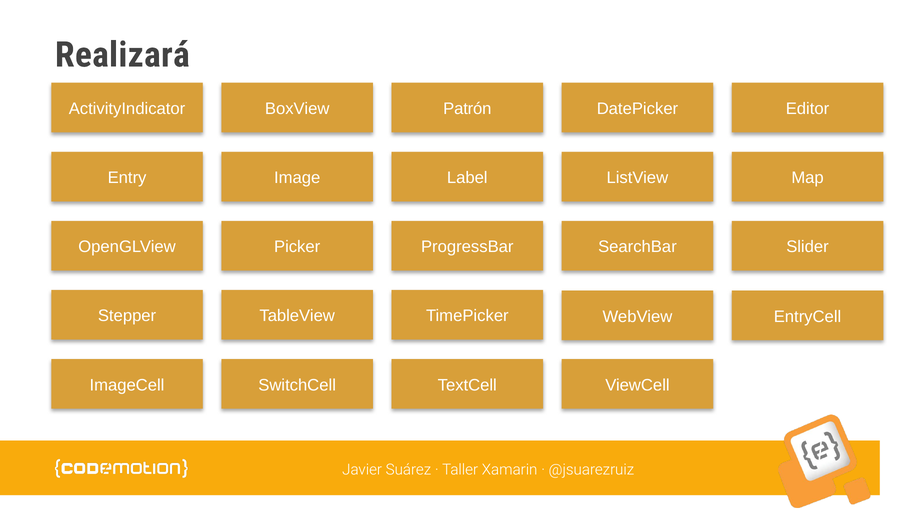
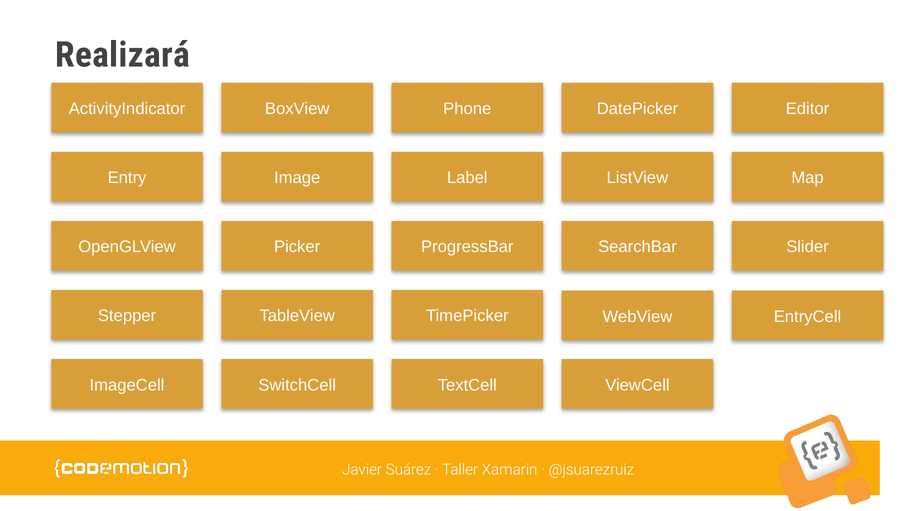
Patrón: Patrón -> Phone (467, 109)
